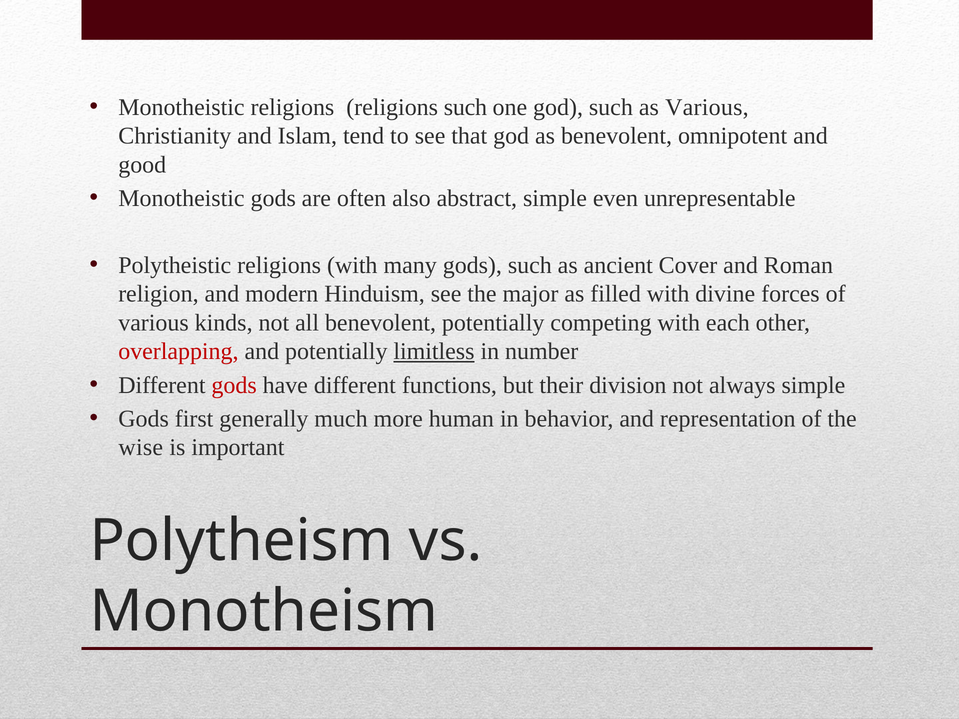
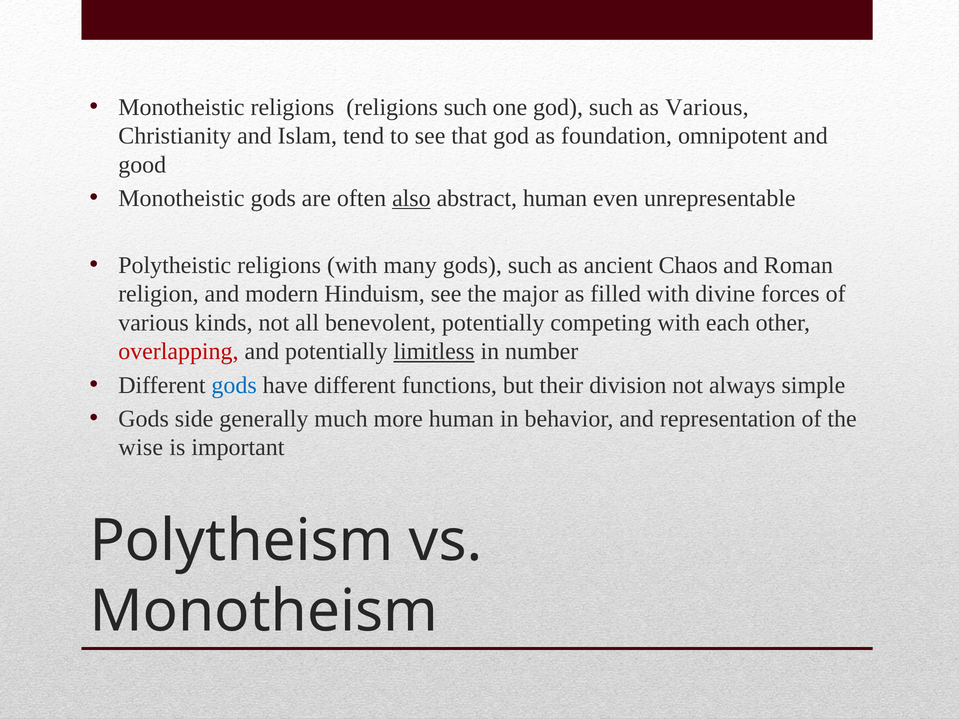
as benevolent: benevolent -> foundation (616, 136)
also underline: none -> present (411, 198)
abstract simple: simple -> human (555, 198)
Cover: Cover -> Chaos (688, 265)
gods colour: red -> blue (234, 385)
first: first -> side (194, 419)
